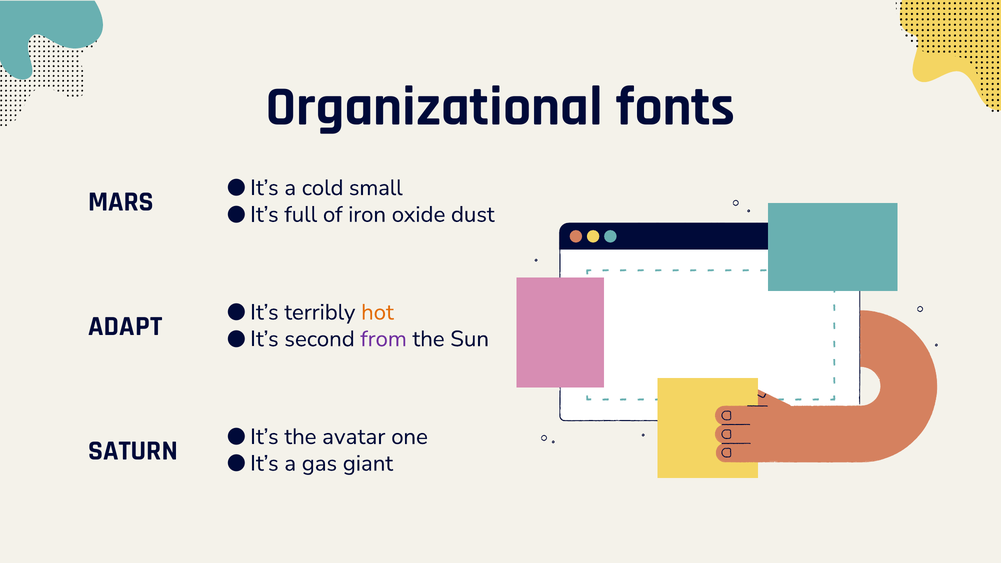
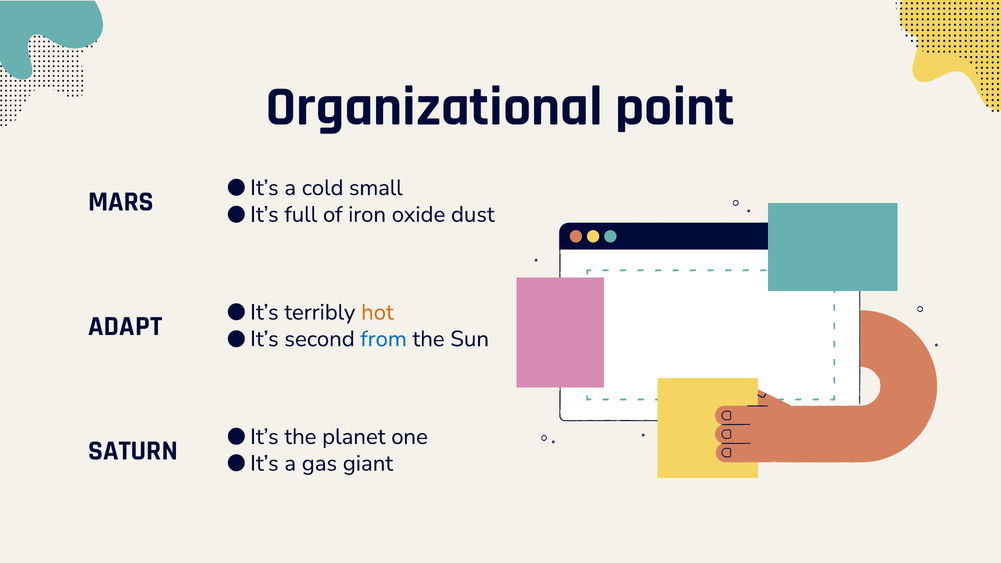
fonts: fonts -> point (675, 106)
from colour: purple -> blue (384, 339)
avatar: avatar -> planet (354, 437)
